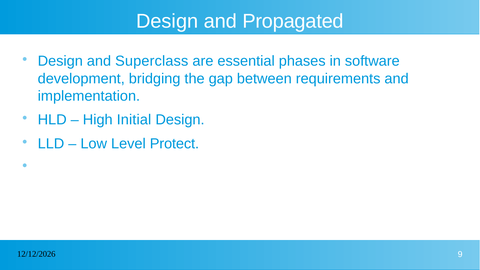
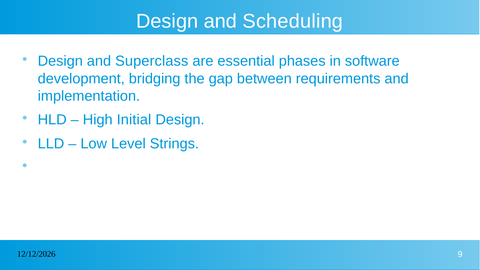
Propagated: Propagated -> Scheduling (293, 21)
Protect: Protect -> Strings (174, 144)
